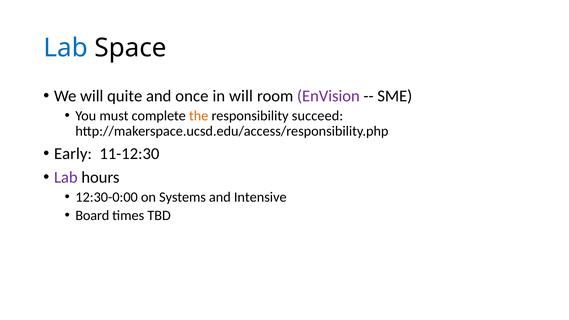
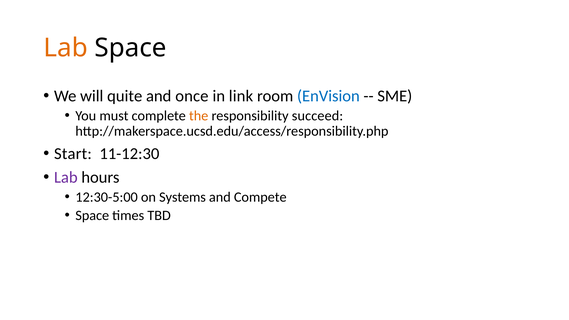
Lab colour: blue -> orange (66, 48)
in will: will -> link (241, 96)
EnVision colour: purple -> blue (328, 96)
Early: Early -> Start (73, 154)
12:30-0:00: 12:30-0:00 -> 12:30-5:00 (107, 197)
Intensive: Intensive -> Compete (260, 197)
Board: Board -> Space (92, 215)
